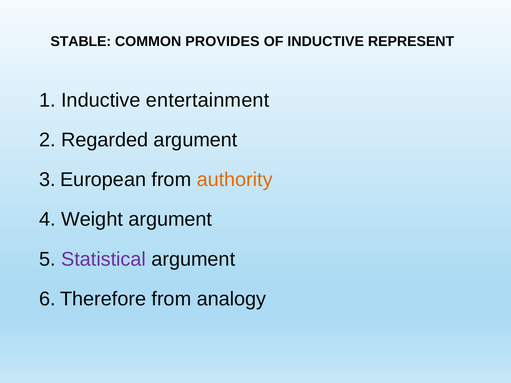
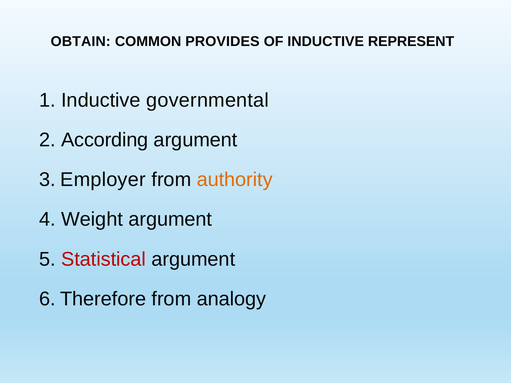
STABLE: STABLE -> OBTAIN (81, 41)
entertainment: entertainment -> governmental (208, 100)
Regarded: Regarded -> According (105, 140)
European: European -> Employer (103, 180)
Statistical colour: purple -> red (104, 259)
